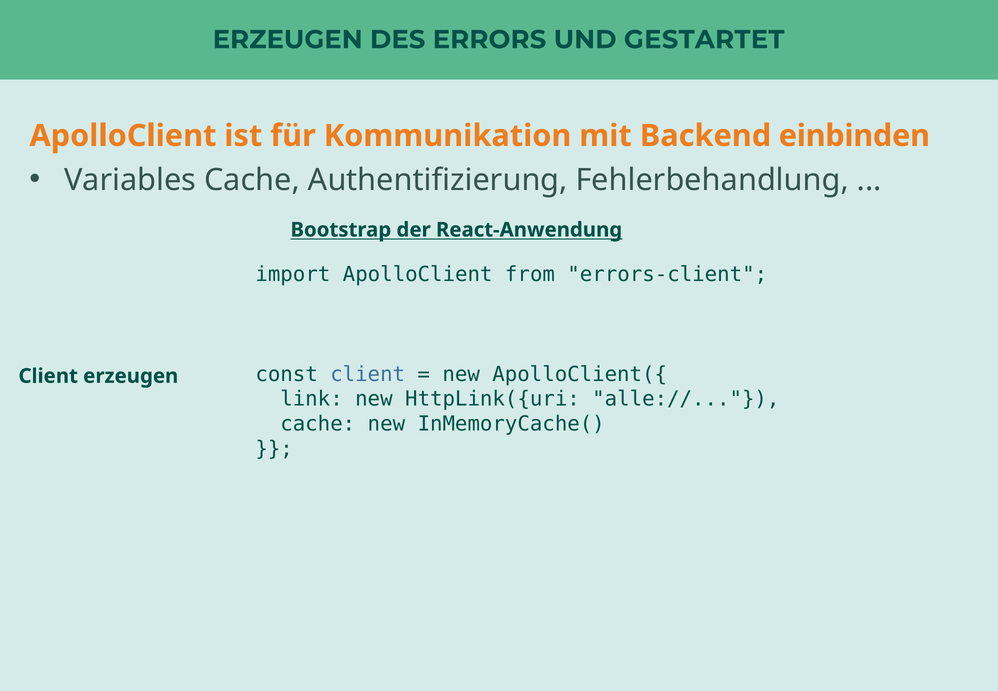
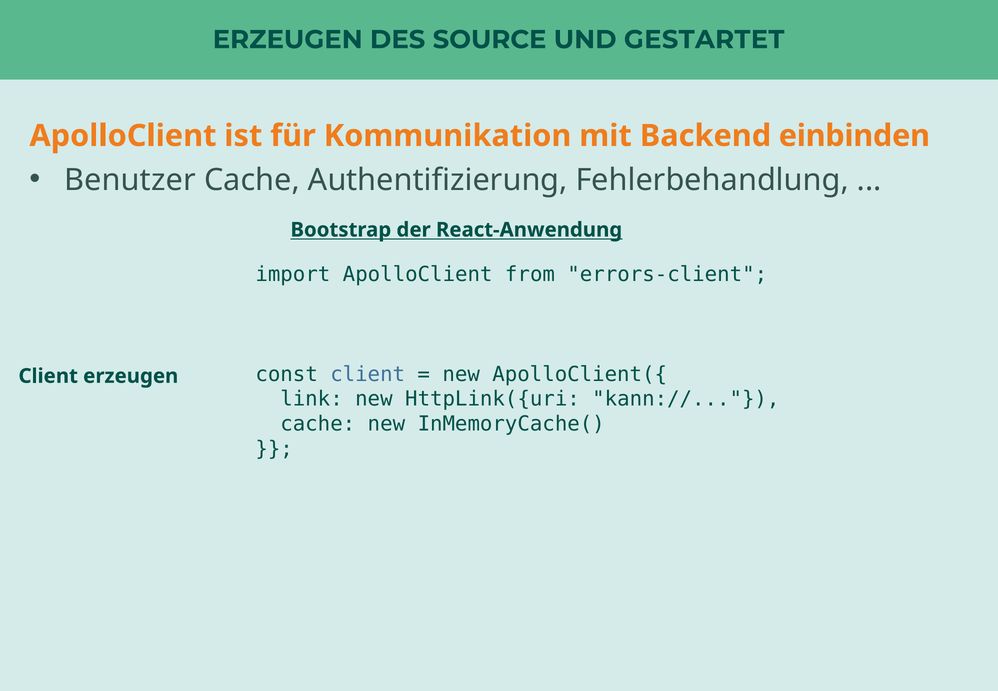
ERRORS: ERRORS -> SOURCE (490, 40)
Variables: Variables -> Benutzer (130, 180)
alle://: alle:// -> kann:// (686, 399)
